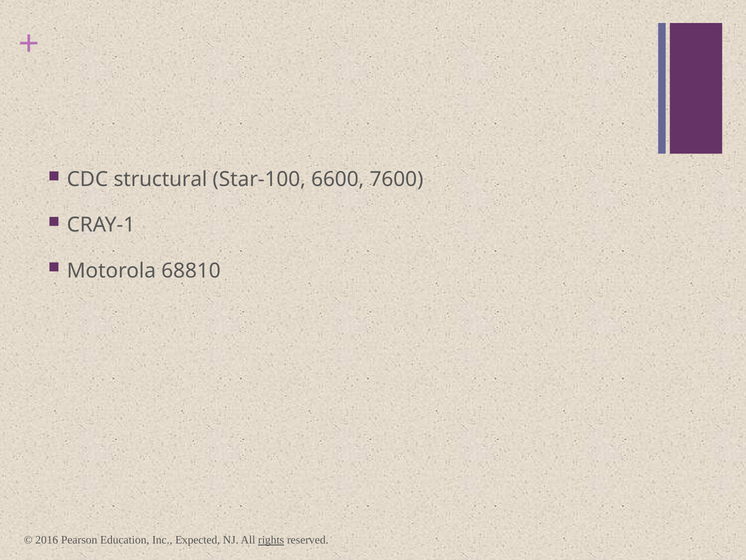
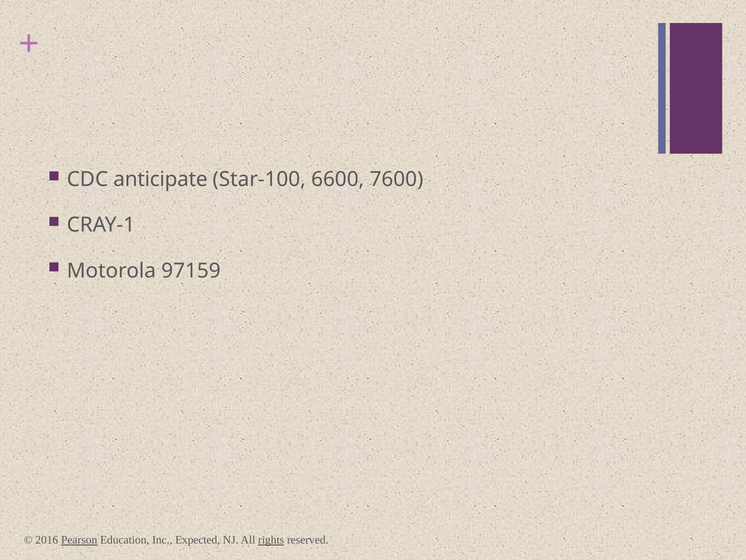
structural: structural -> anticipate (160, 179)
68810: 68810 -> 97159 (191, 270)
Pearson underline: none -> present (79, 540)
